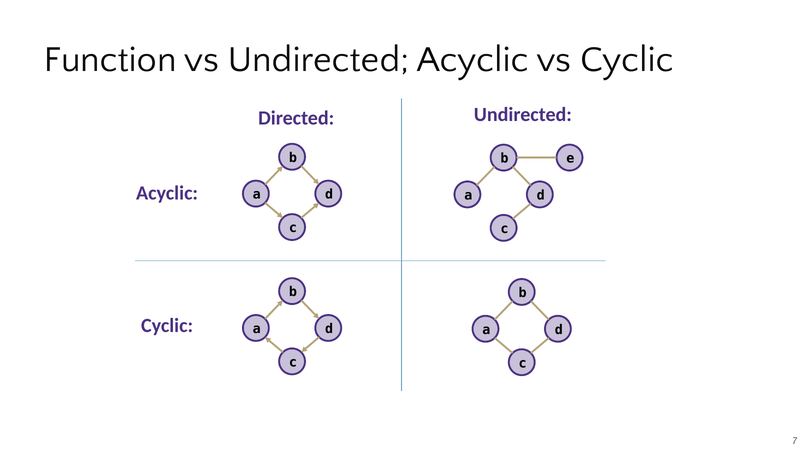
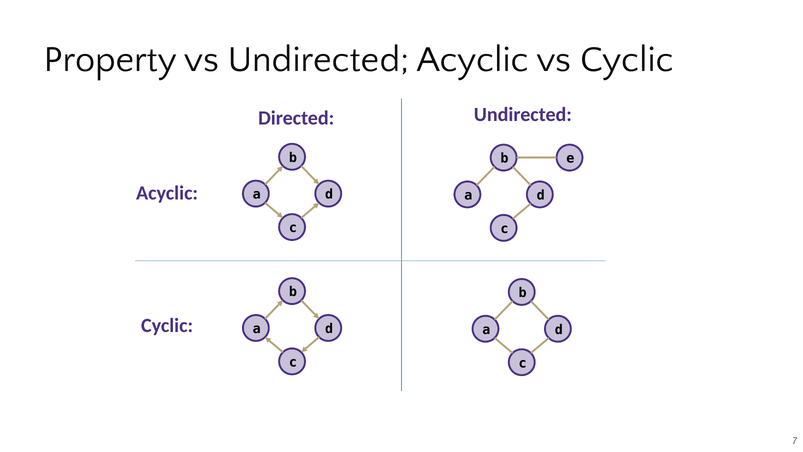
Function: Function -> Property (110, 59)
